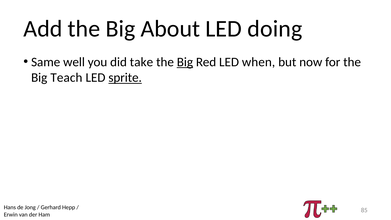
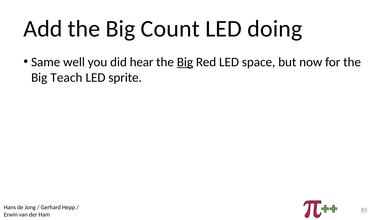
About: About -> Count (170, 29)
take: take -> hear (142, 62)
when: when -> space (259, 62)
sprite underline: present -> none (125, 78)
